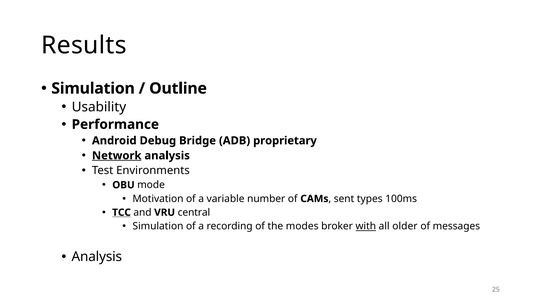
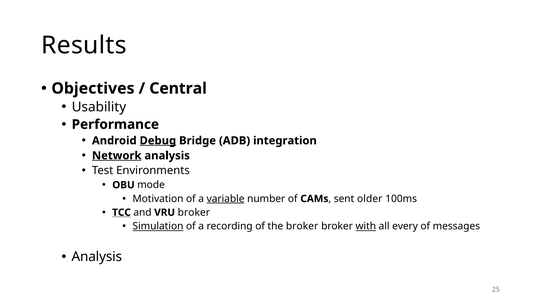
Simulation: Simulation -> Objectives (93, 88)
Outline: Outline -> Central (178, 88)
Debug underline: none -> present (158, 141)
proprietary: proprietary -> integration (285, 141)
variable underline: none -> present (226, 199)
types: types -> older (370, 199)
VRU central: central -> broker (194, 213)
Simulation underline: none -> present (158, 226)
the modes: modes -> broker (302, 226)
older: older -> every (405, 226)
